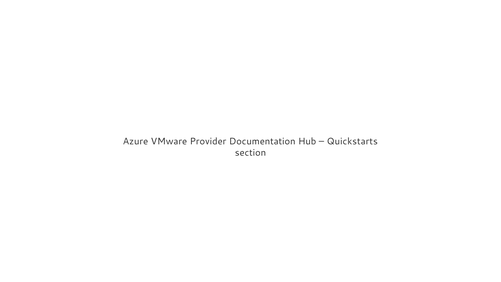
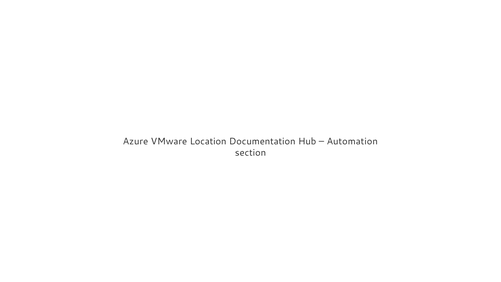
Provider: Provider -> Location (208, 141)
Quickstarts: Quickstarts -> Automation (352, 141)
